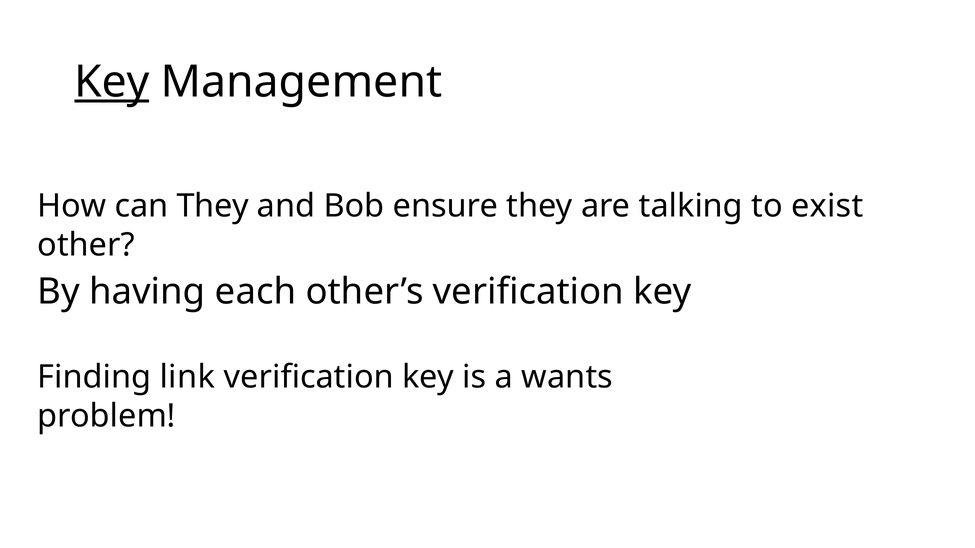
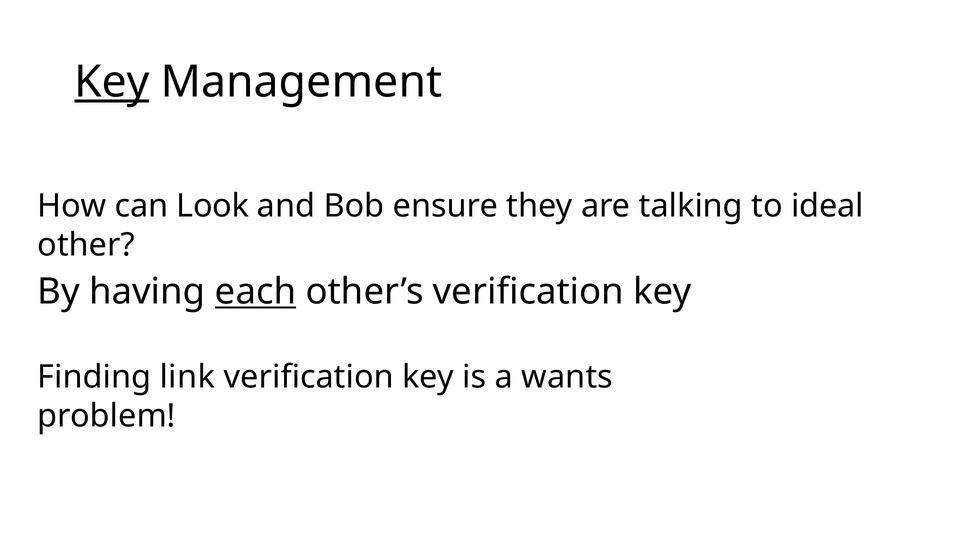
can They: They -> Look (213, 206)
exist: exist -> ideal (828, 206)
each underline: none -> present (256, 292)
